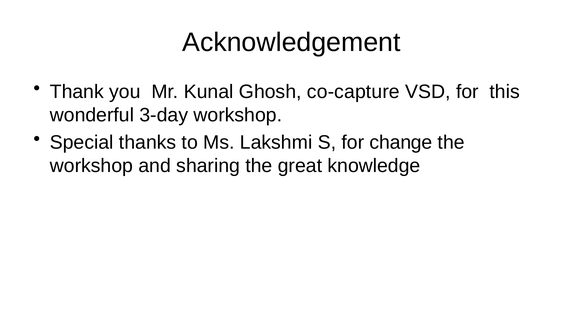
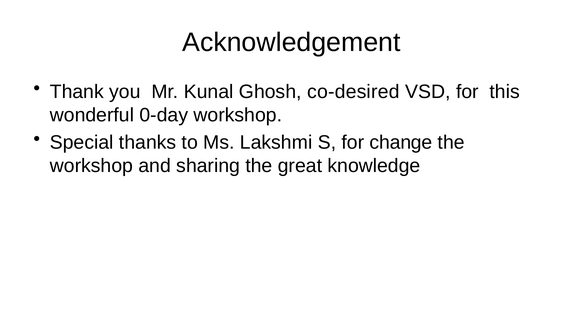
co-capture: co-capture -> co-desired (353, 92)
3-day: 3-day -> 0-day (164, 115)
